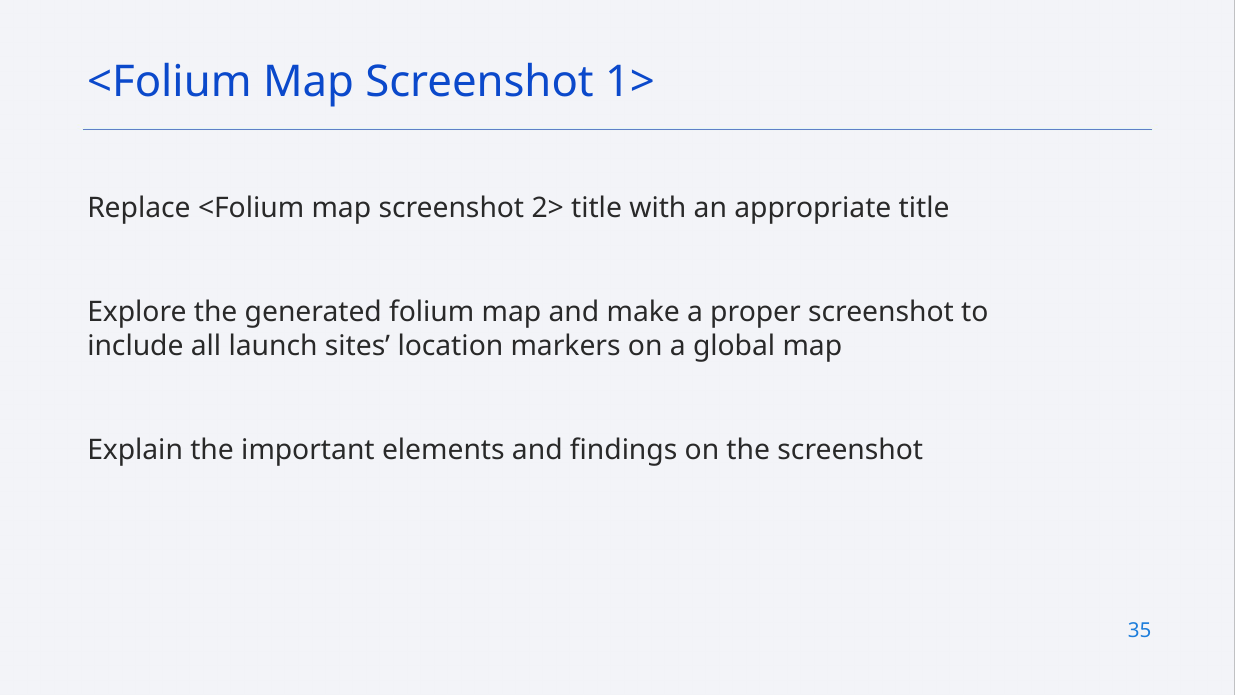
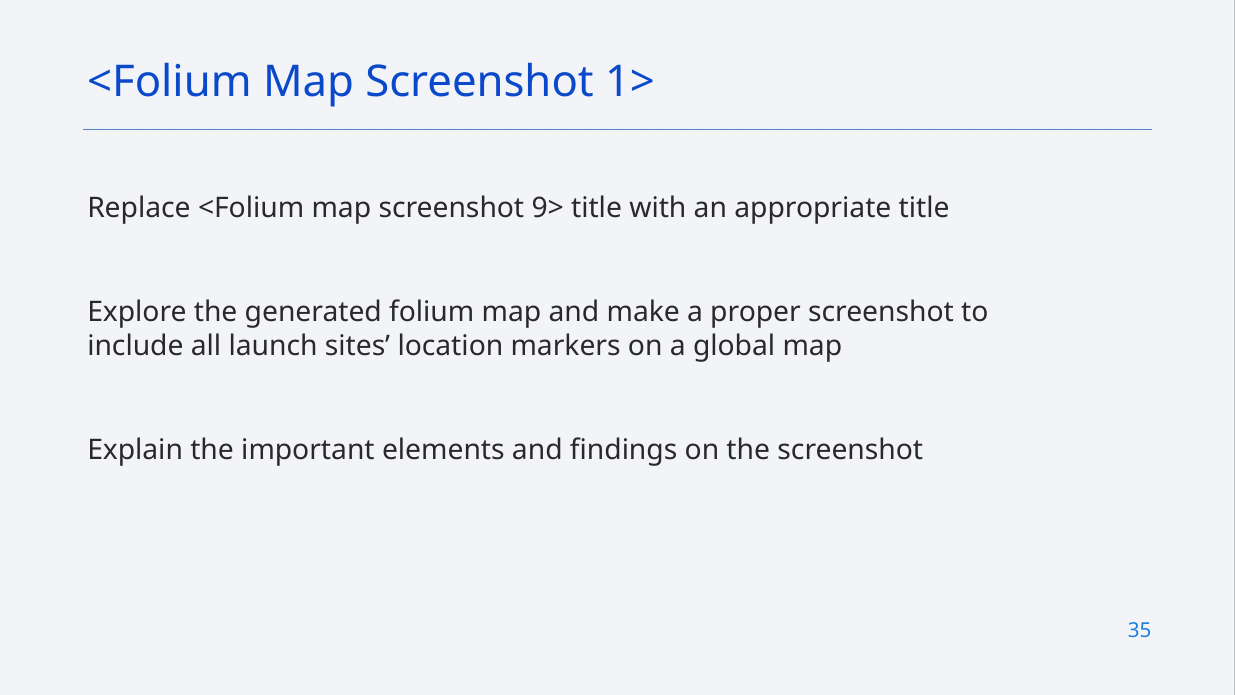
2>: 2> -> 9> (548, 208)
